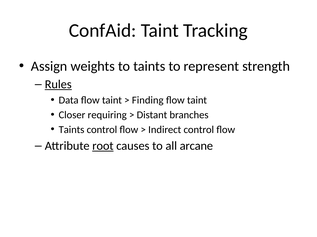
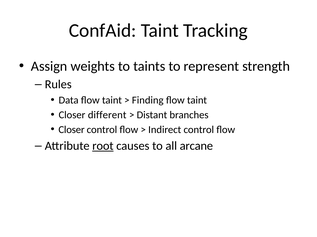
Rules underline: present -> none (58, 85)
requiring: requiring -> different (107, 115)
Taints: Taints -> Closer (72, 130)
